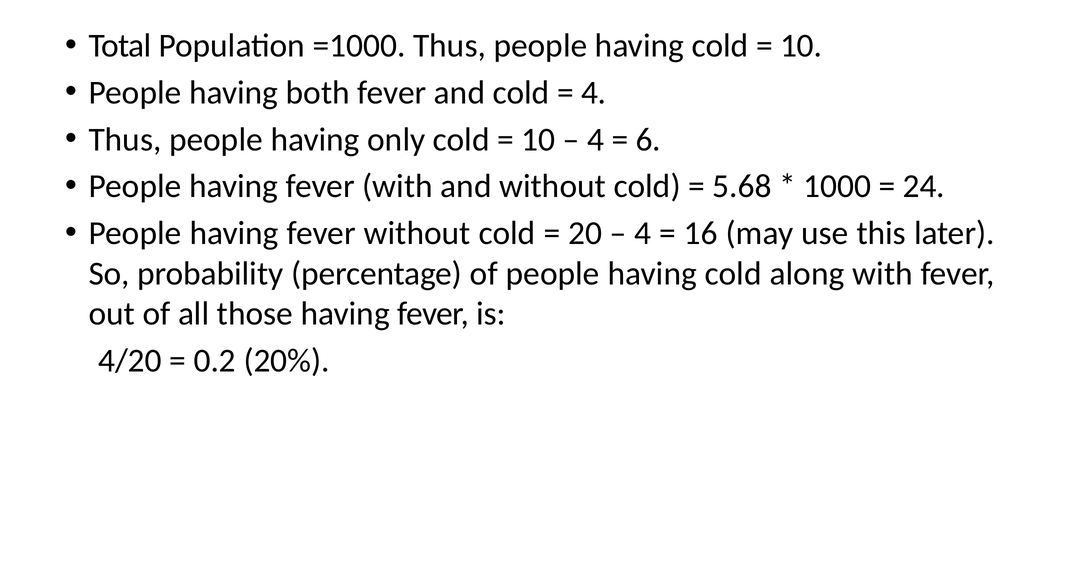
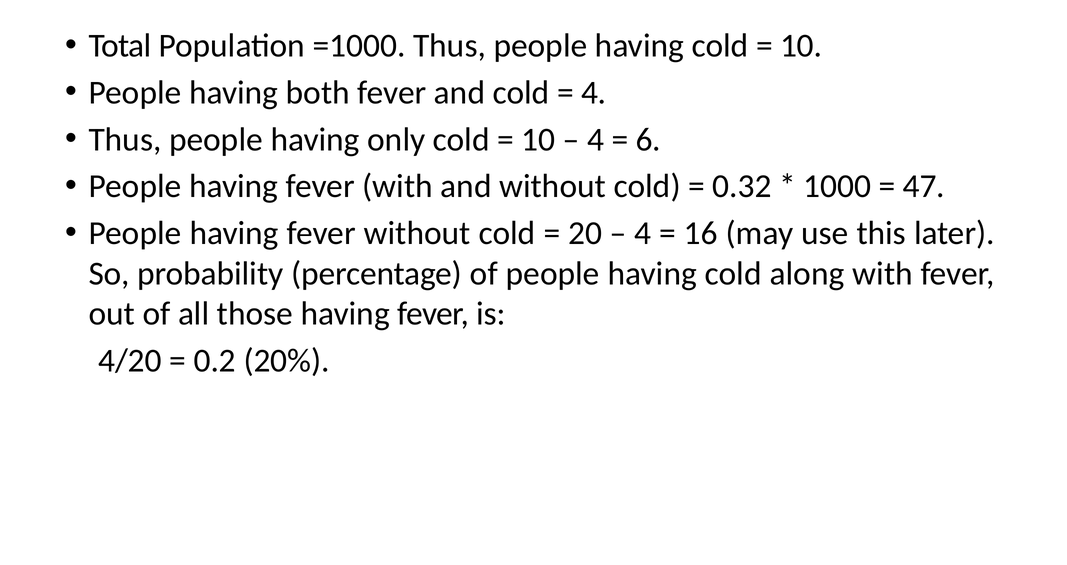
5.68: 5.68 -> 0.32 (742, 186)
24: 24 -> 47 (924, 186)
